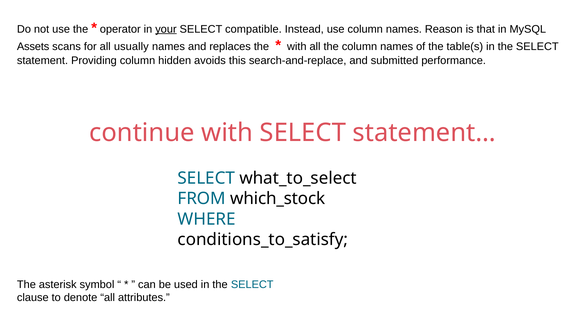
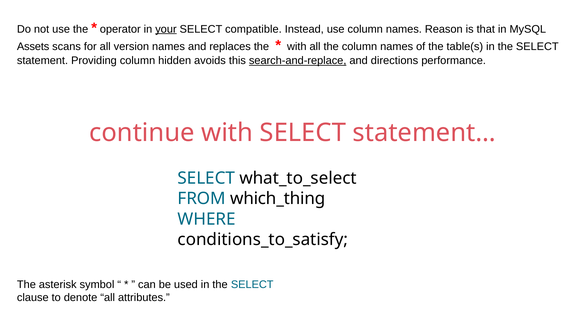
usually: usually -> version (131, 47)
search-and-replace underline: none -> present (298, 61)
submitted: submitted -> directions (394, 61)
which_stock: which_stock -> which_thing (278, 199)
